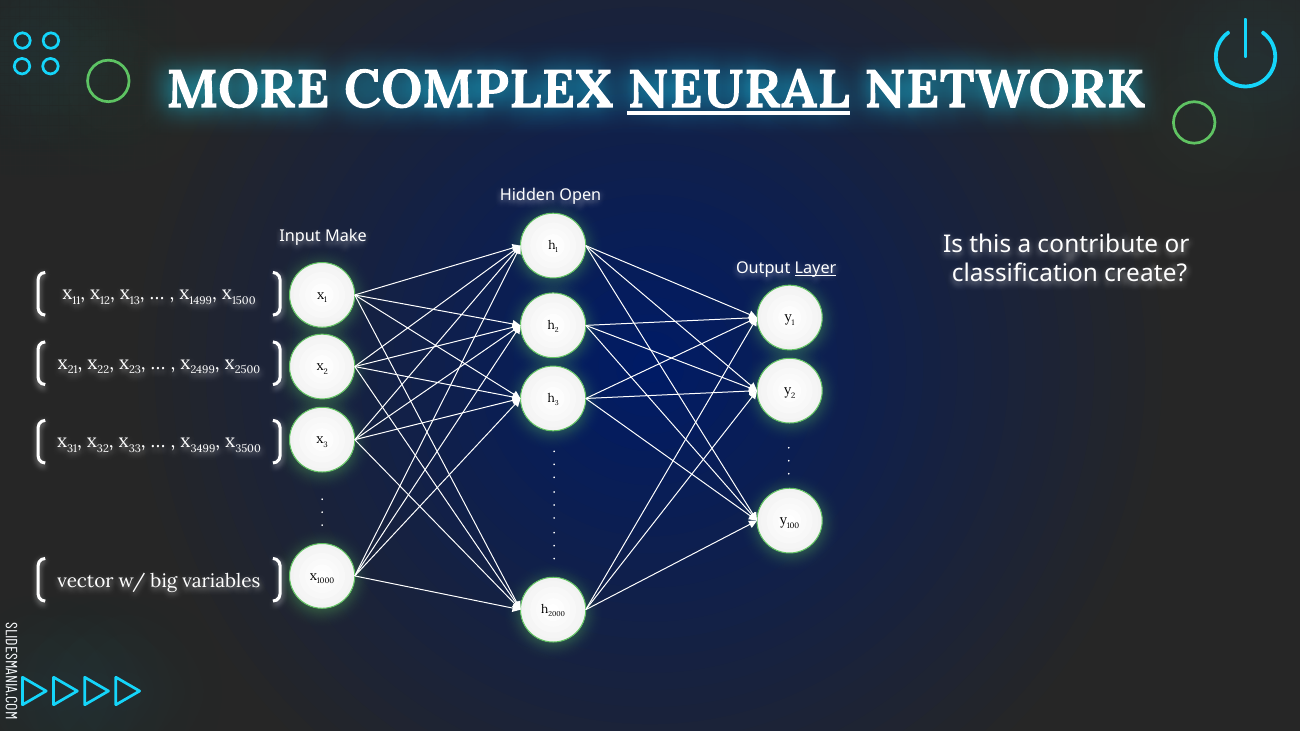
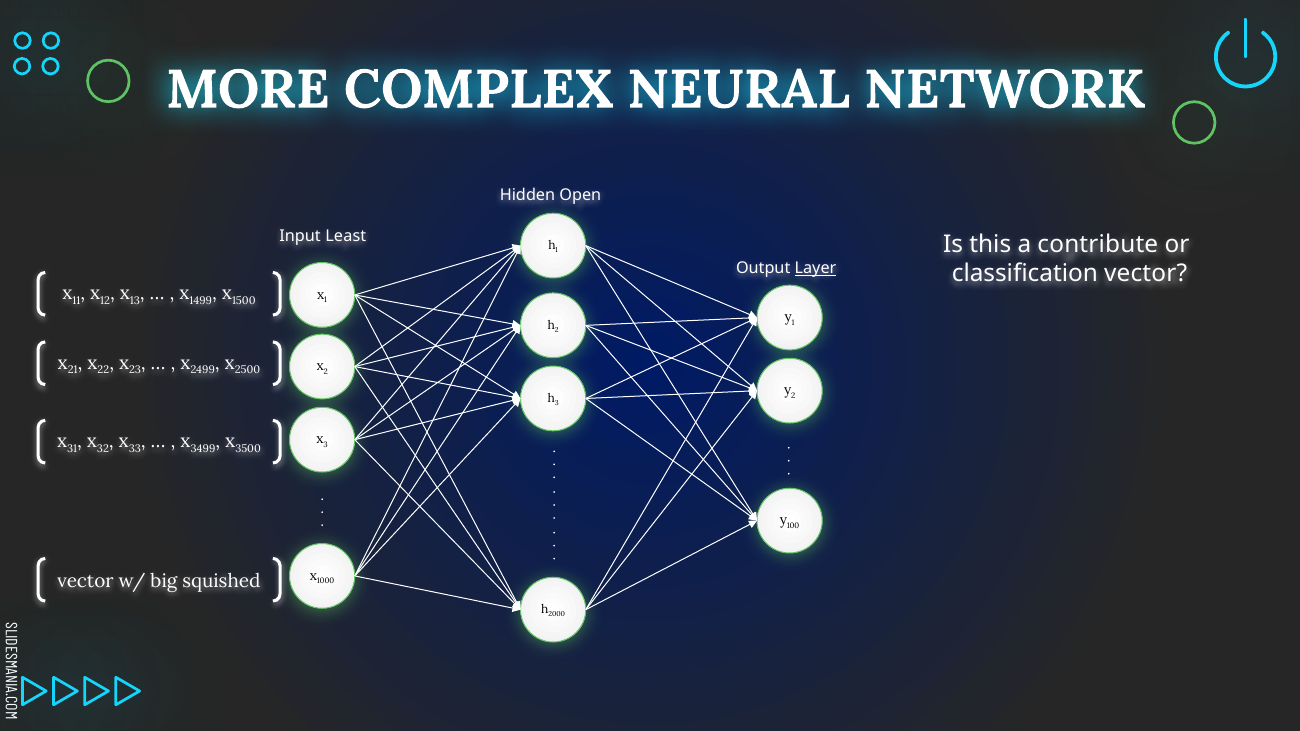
NEURAL underline: present -> none (739, 90)
Make: Make -> Least (346, 236)
classification create: create -> vector (1146, 274)
variables: variables -> squished (221, 581)
